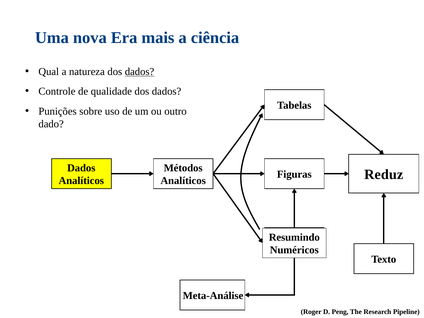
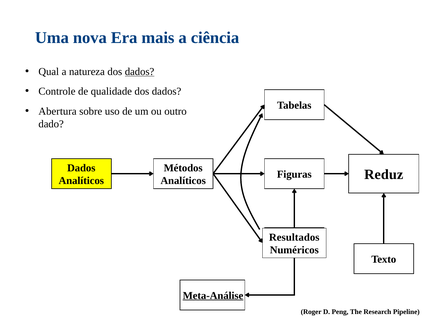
Punições: Punições -> Abertura (58, 111)
Resumindo: Resumindo -> Resultados (294, 237)
Meta-Análise underline: none -> present (213, 296)
